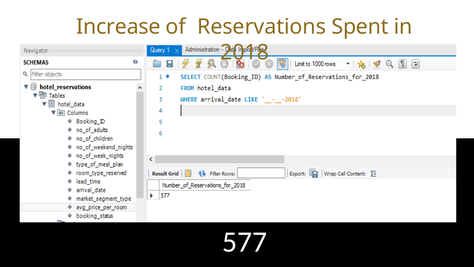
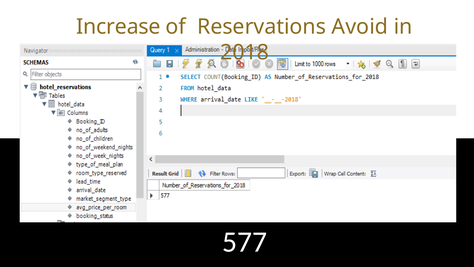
Spent: Spent -> Avoid (360, 27)
